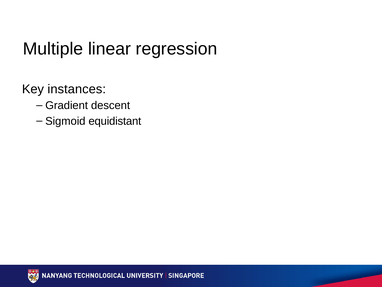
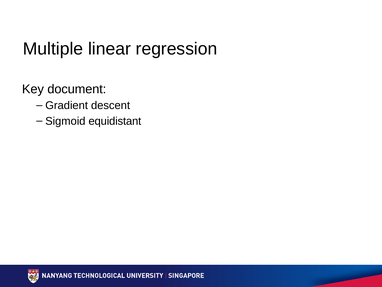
instances: instances -> document (77, 89)
